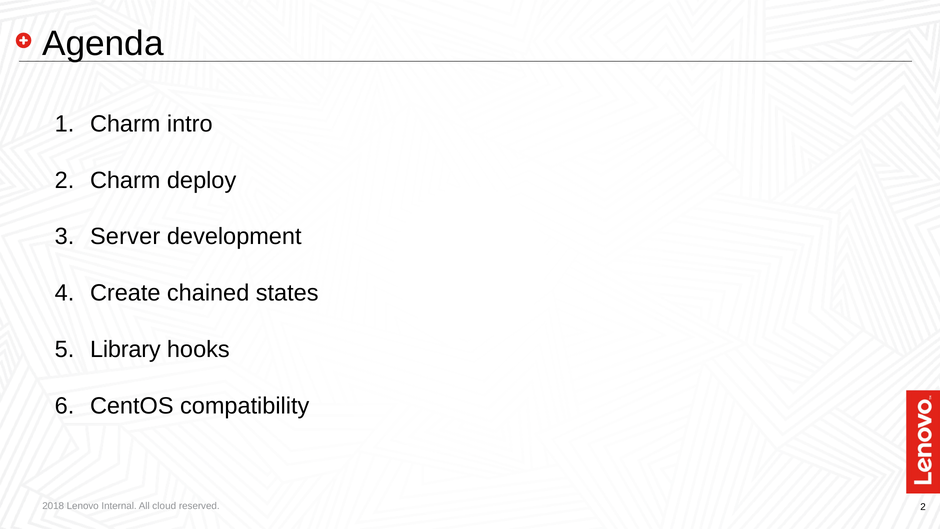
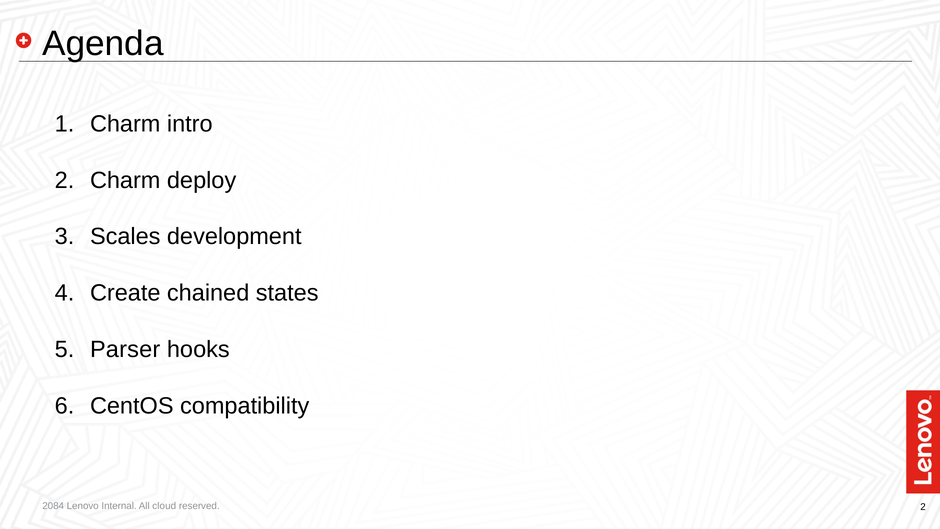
Server: Server -> Scales (125, 237)
Library: Library -> Parser (125, 349)
2018: 2018 -> 2084 (53, 506)
